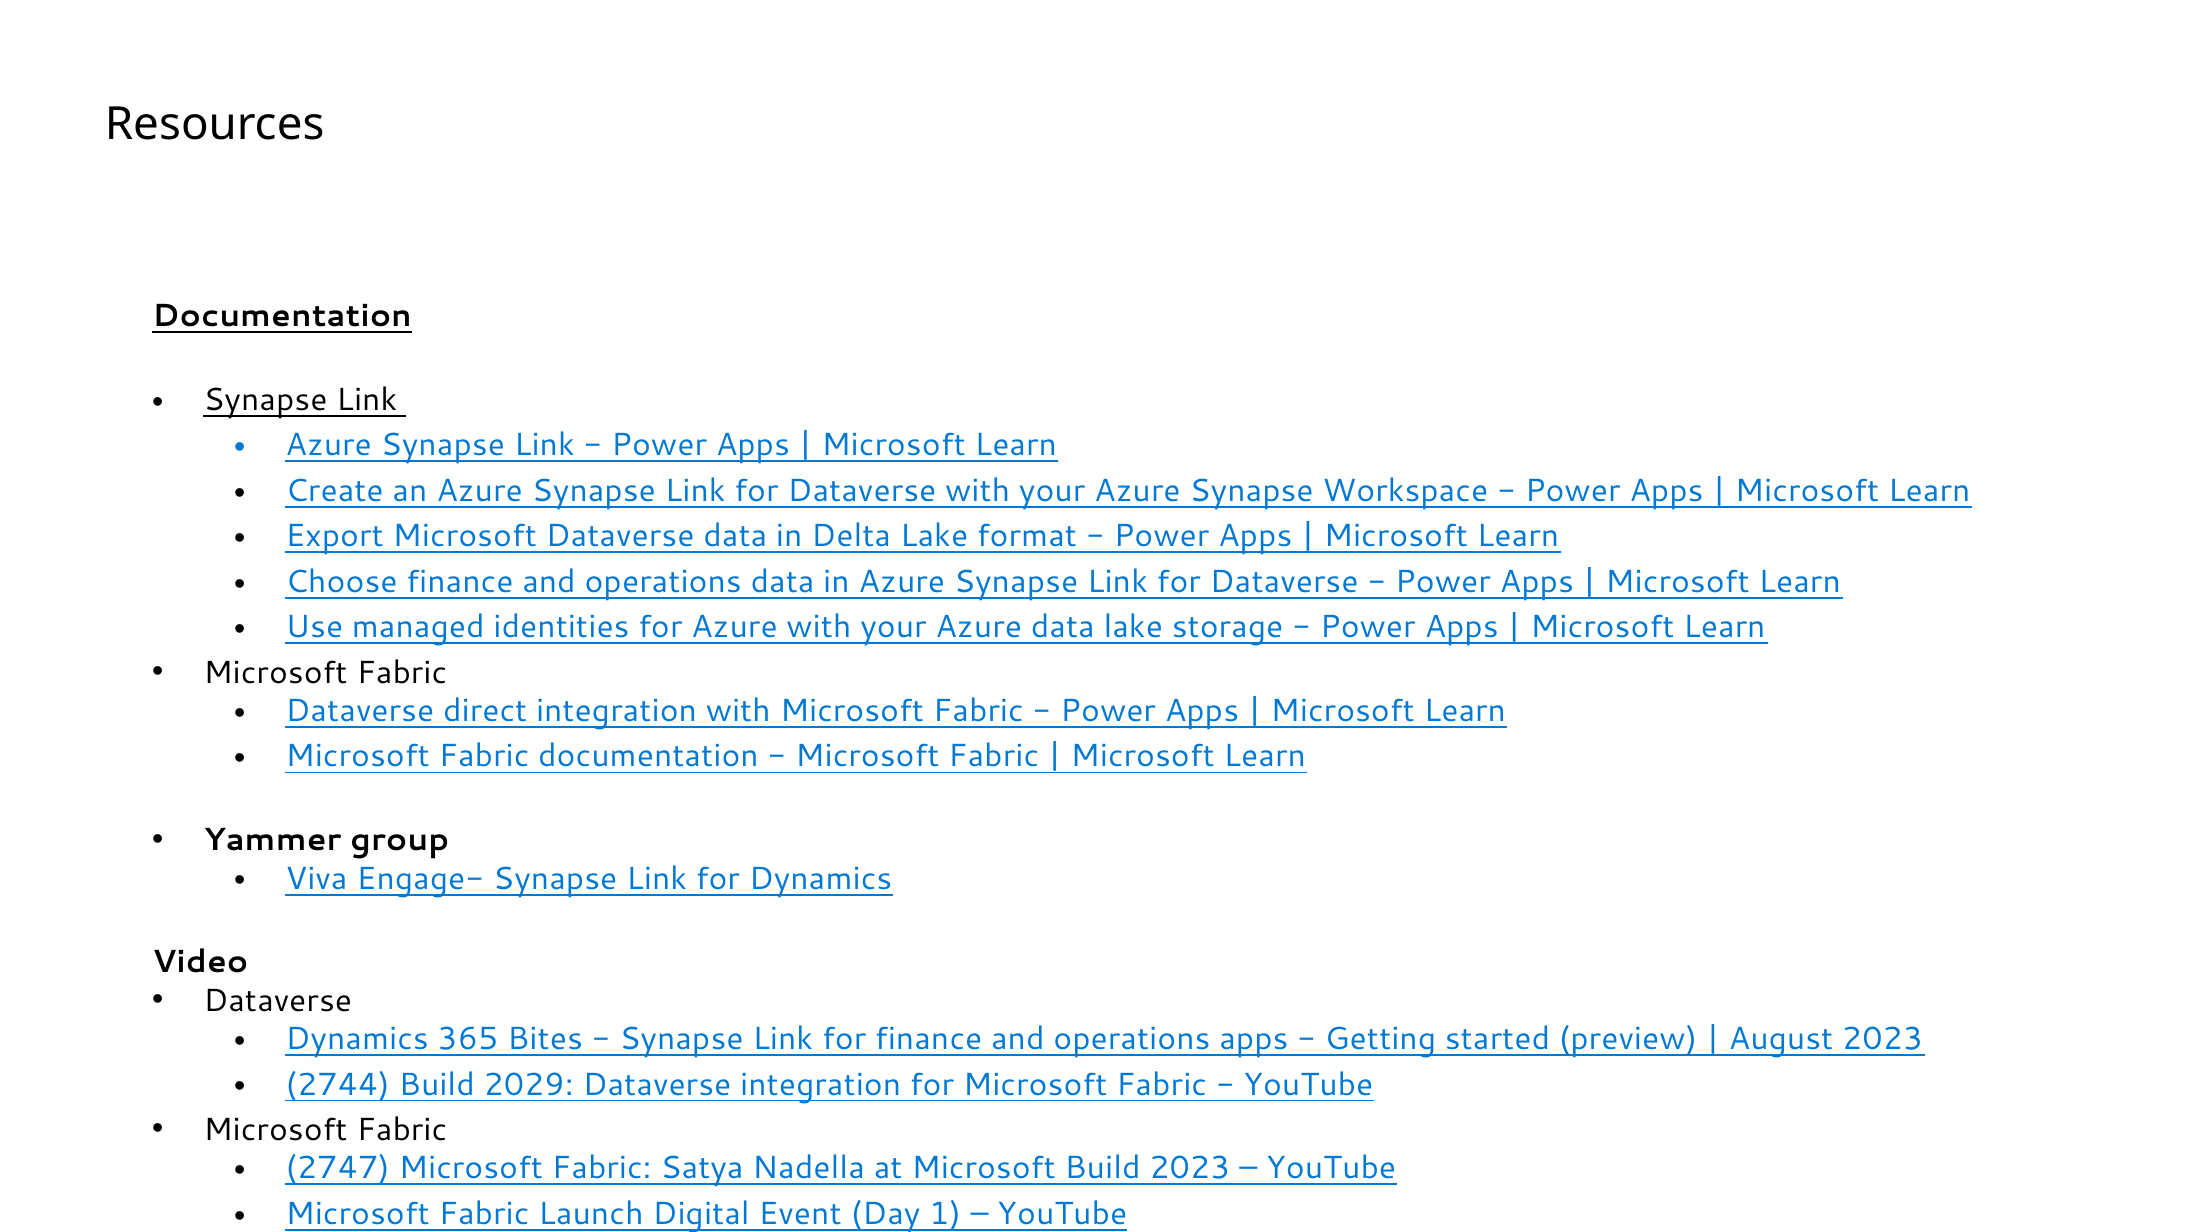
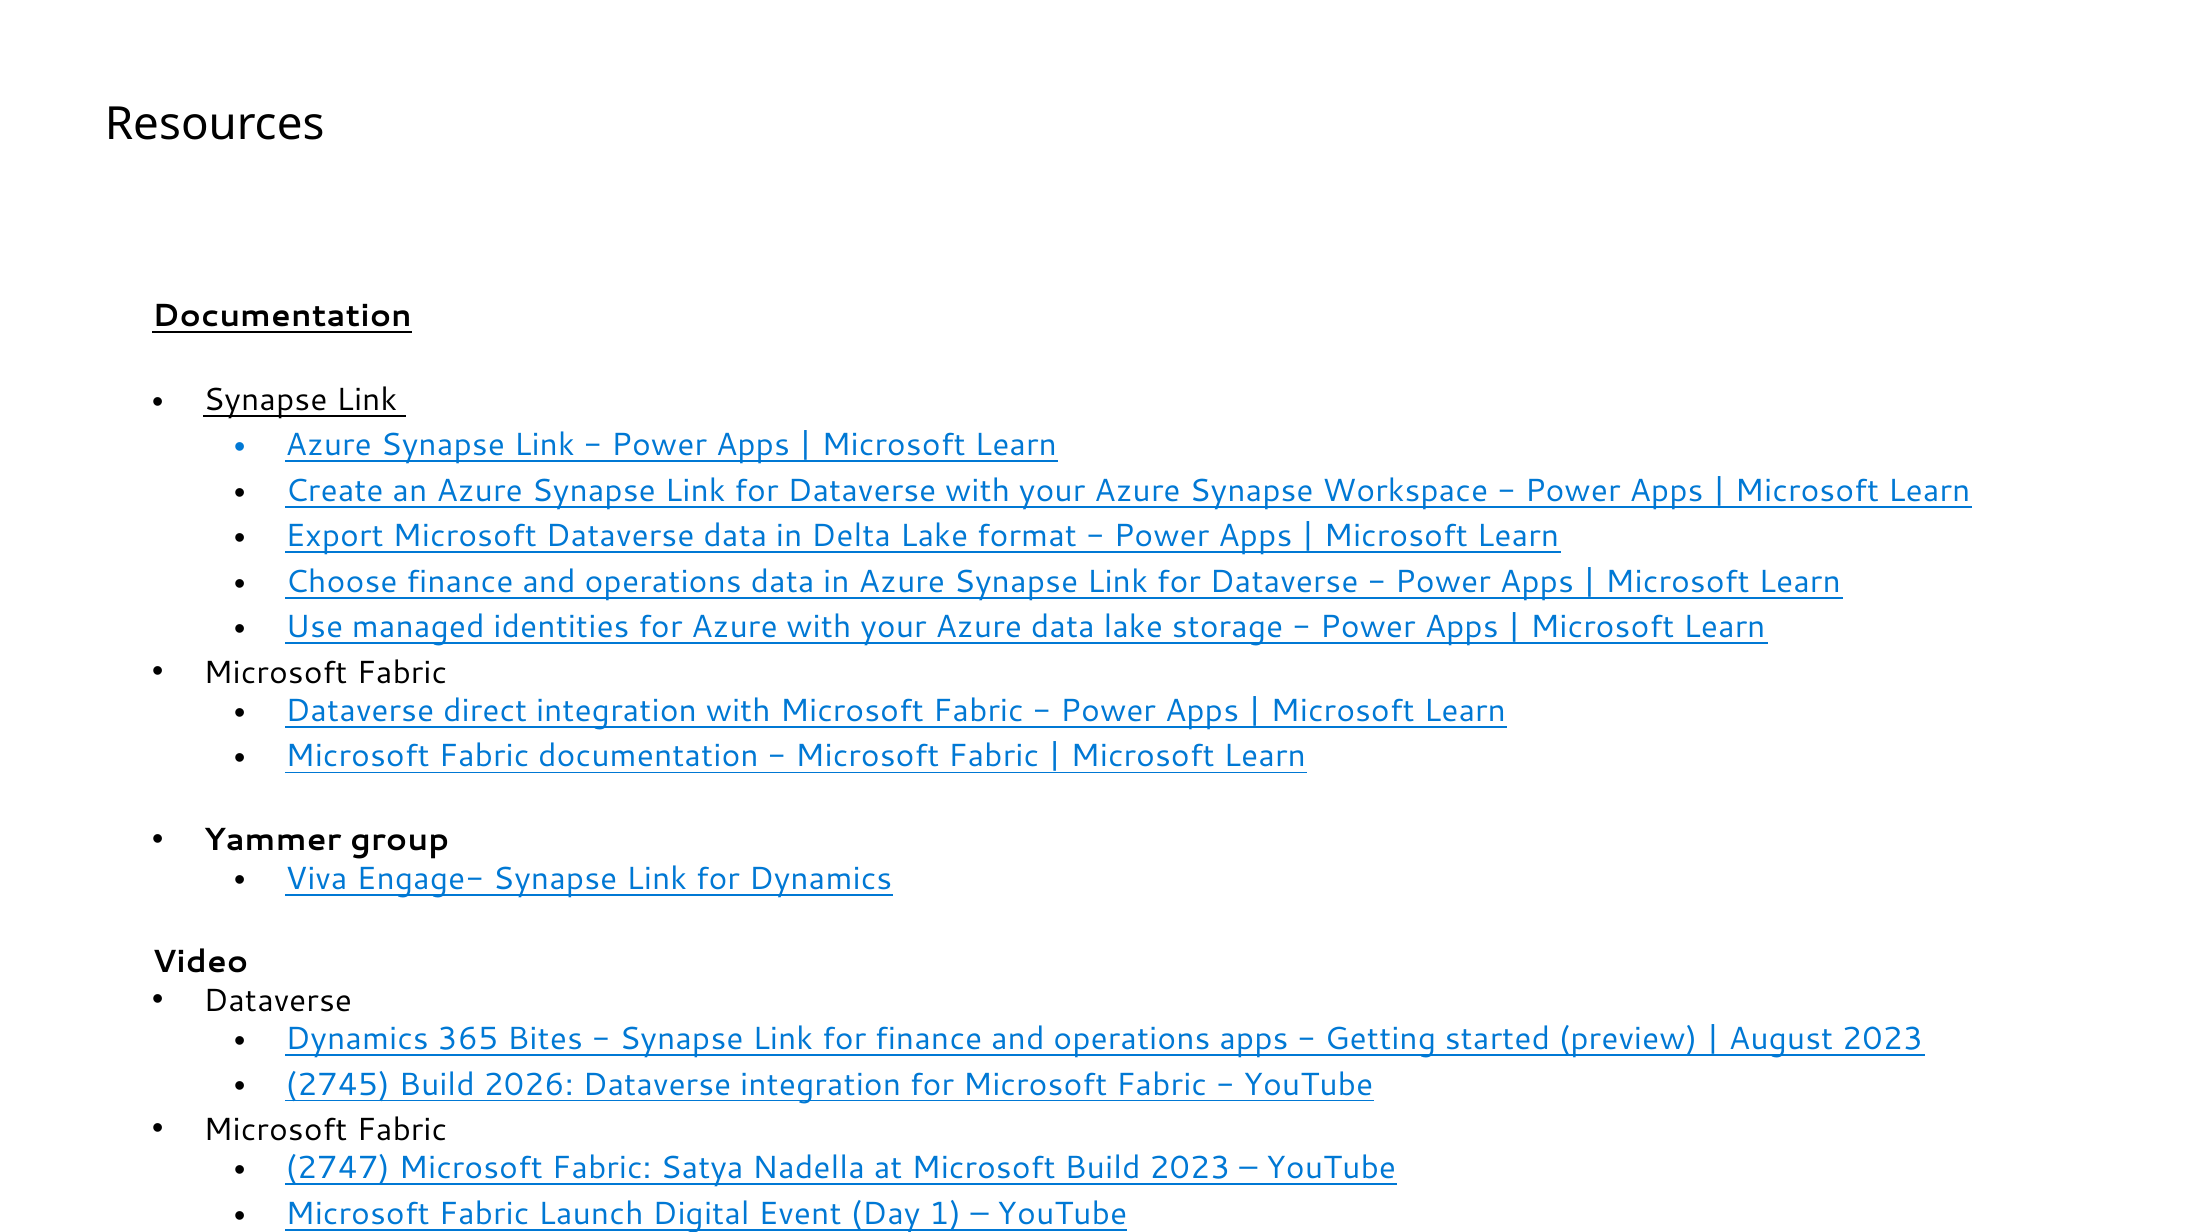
2744: 2744 -> 2745 (338, 1084)
2029: 2029 -> 2026 (529, 1084)
